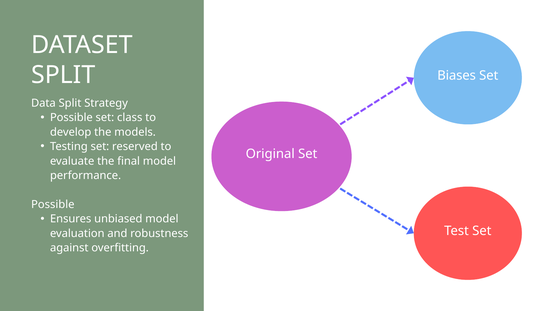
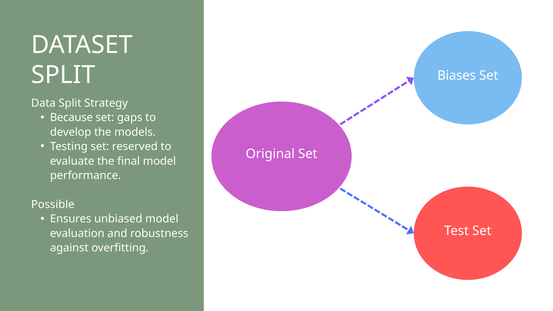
Possible: Possible -> Because (71, 118)
class: class -> gaps (130, 118)
